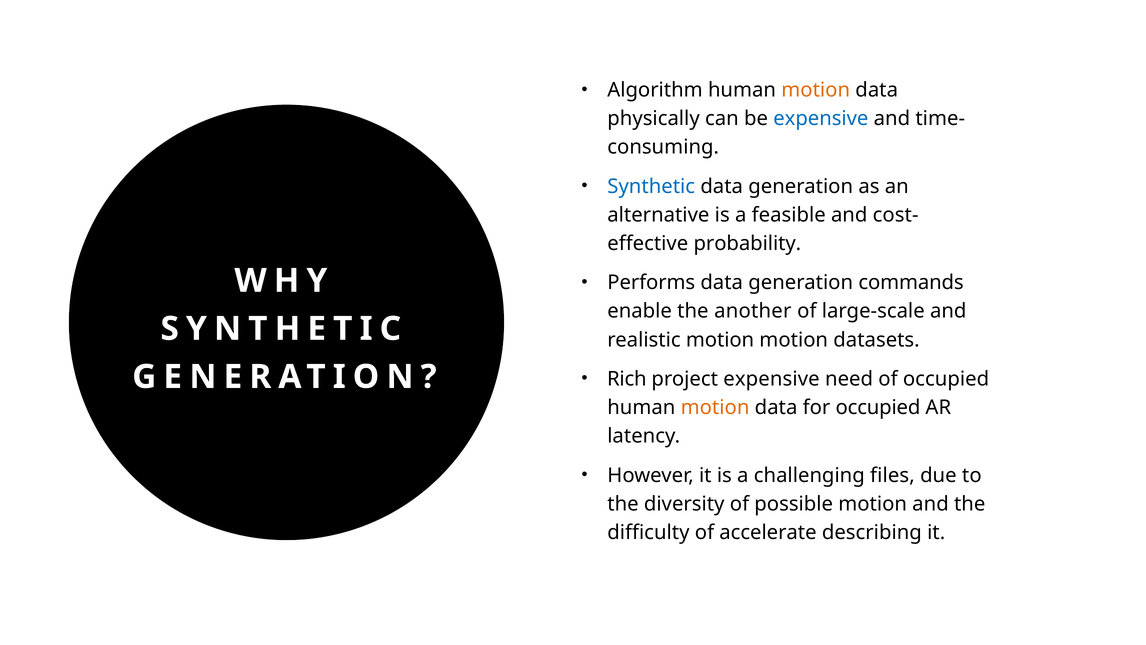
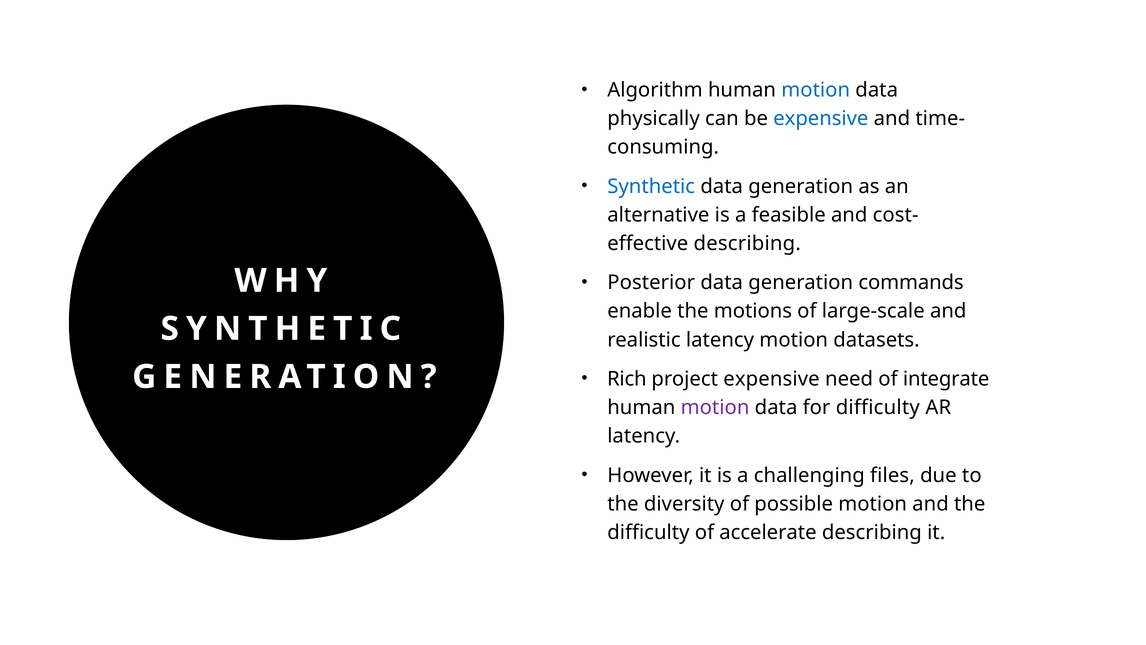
motion colour: orange -> blue (816, 90)
probability: probability -> describing (747, 243)
Performs: Performs -> Posterior (651, 283)
another: another -> motions (753, 311)
realistic motion: motion -> latency (720, 340)
of occupied: occupied -> integrate (946, 379)
motion colour: orange -> purple (715, 407)
for occupied: occupied -> difficulty (878, 407)
